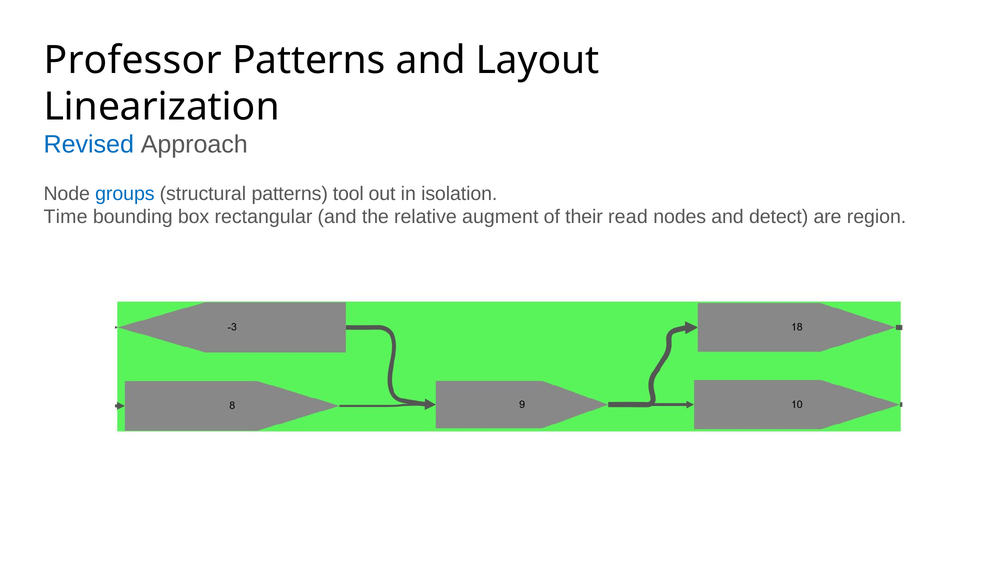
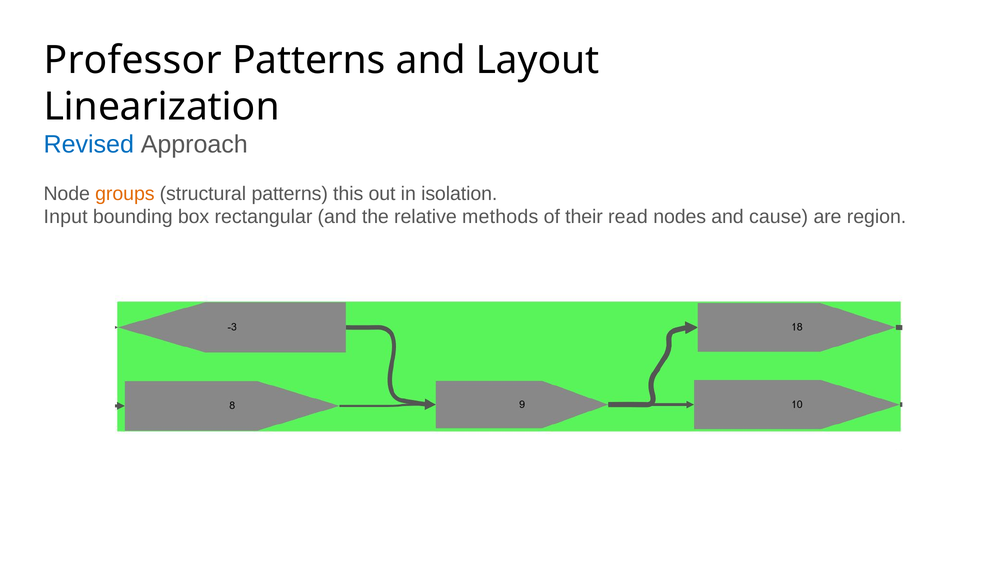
groups colour: blue -> orange (125, 194)
tool: tool -> this (348, 194)
Time: Time -> Input (66, 217)
augment: augment -> methods (500, 217)
detect: detect -> cause (779, 217)
